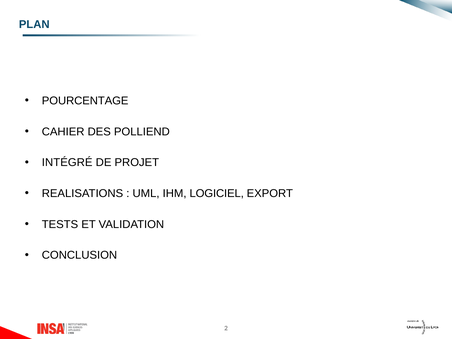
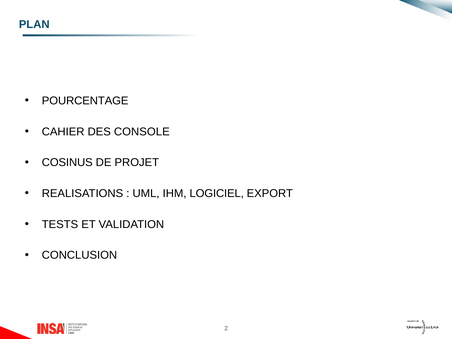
POLLIEND: POLLIEND -> CONSOLE (142, 132)
INTÉGRÉ: INTÉGRÉ -> COSINUS (67, 163)
